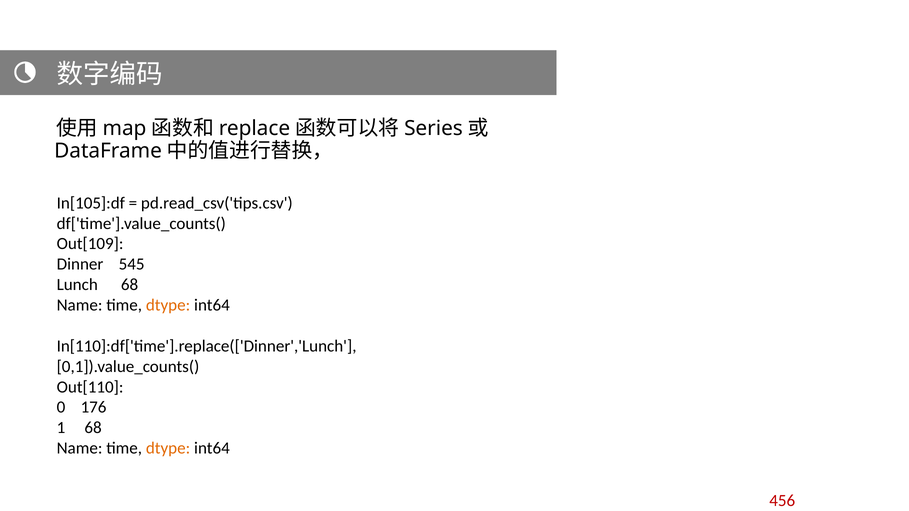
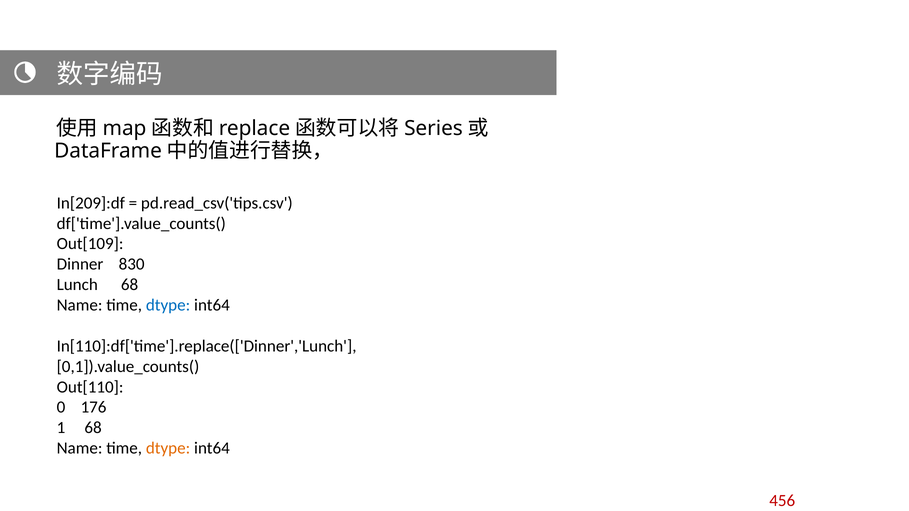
In[105]:df: In[105]:df -> In[209]:df (91, 203)
545: 545 -> 830 (132, 264)
dtype colour: orange -> blue (168, 305)
